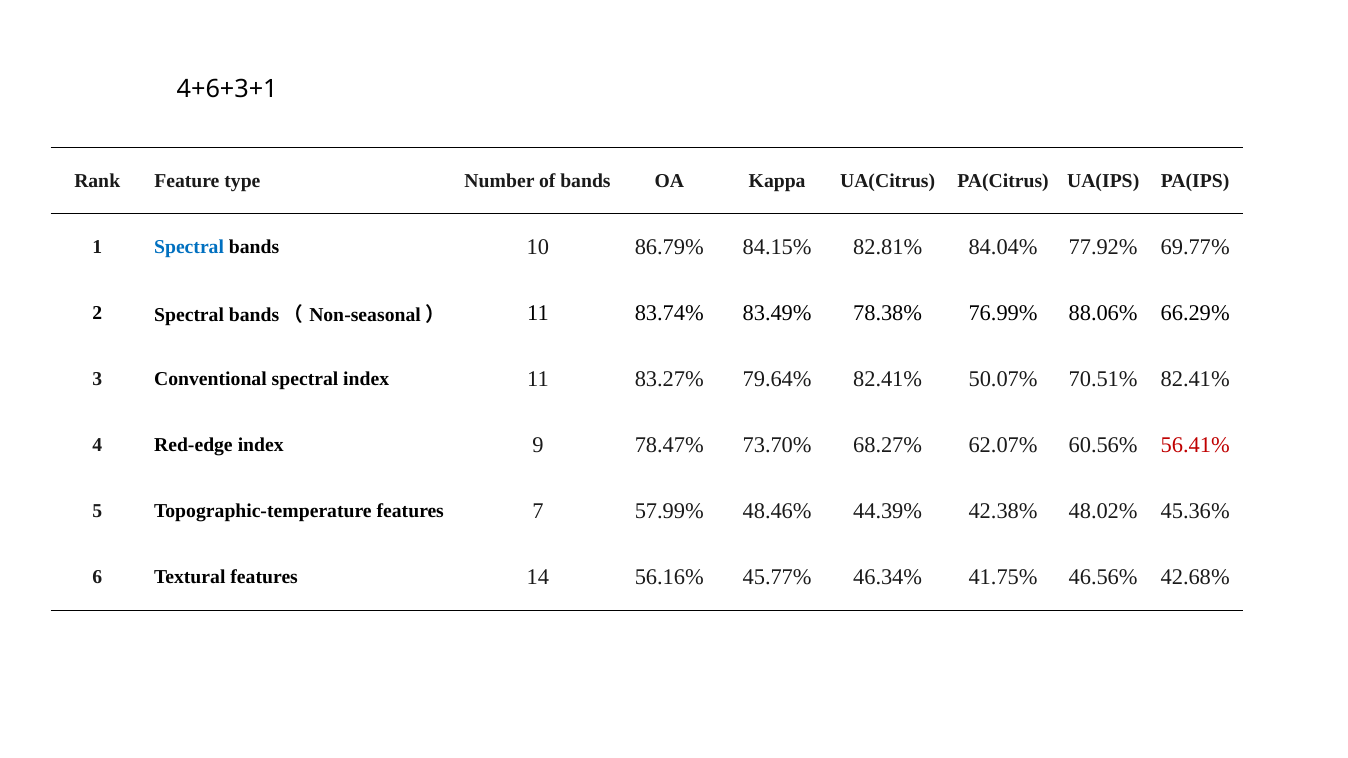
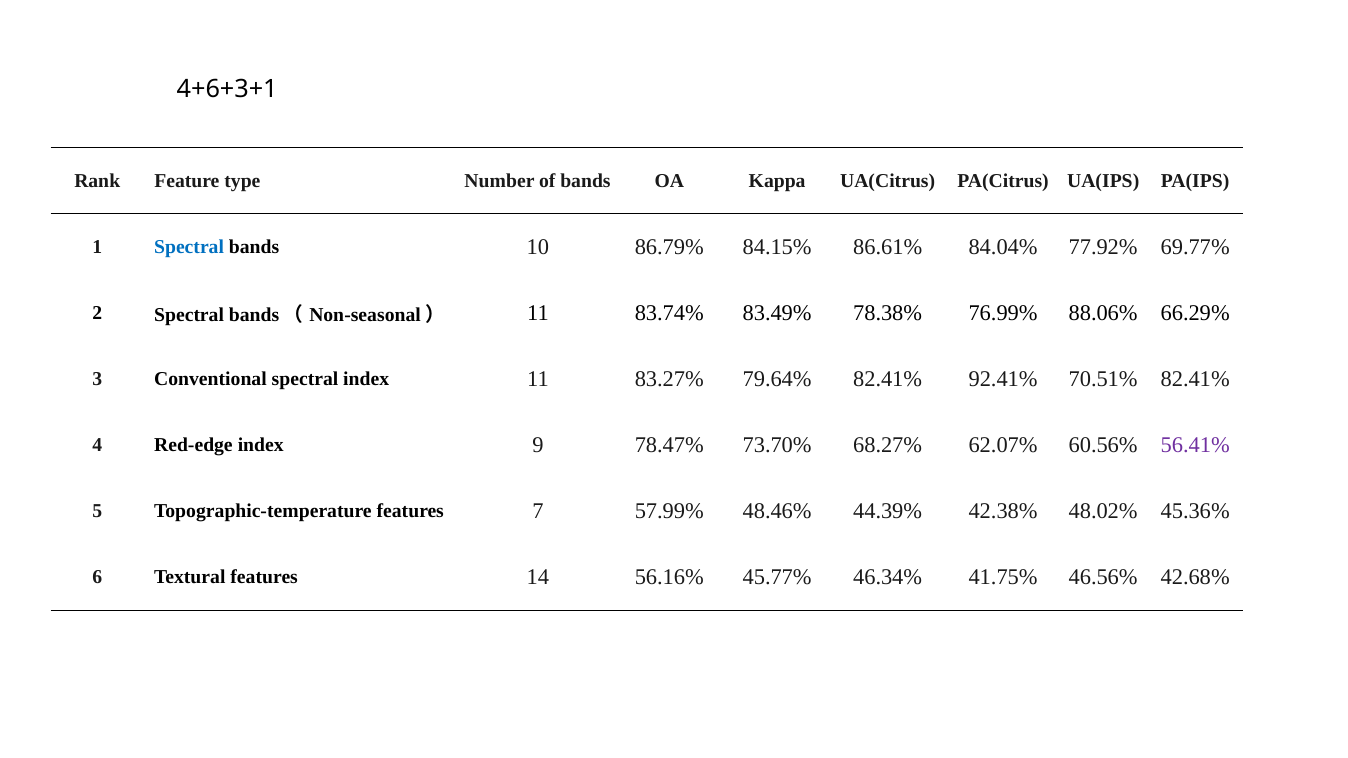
82.81%: 82.81% -> 86.61% (888, 247)
50.07%: 50.07% -> 92.41% (1003, 379)
56.41% colour: red -> purple (1195, 446)
